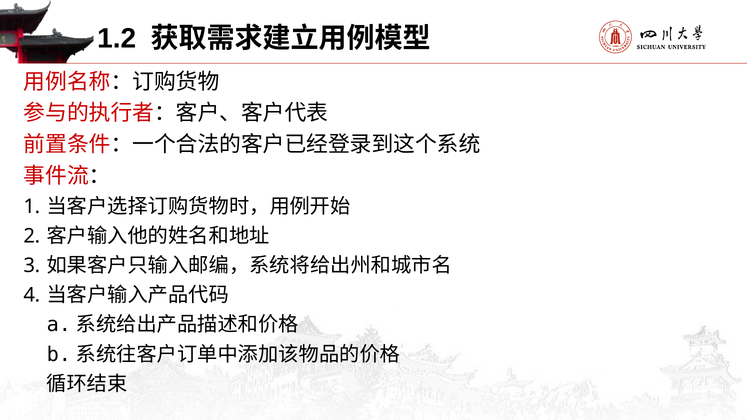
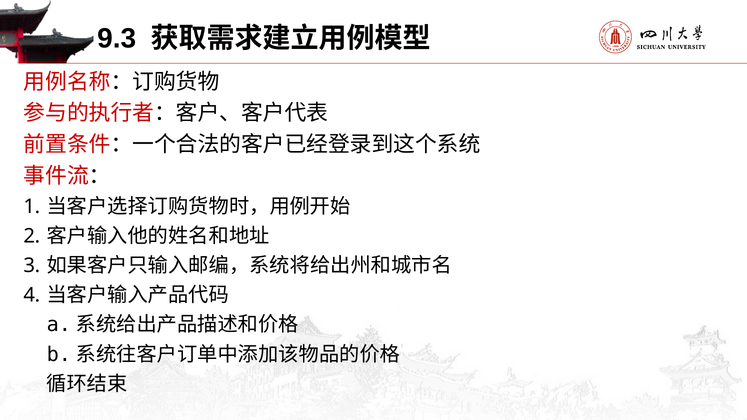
1.2: 1.2 -> 9.3 (117, 39)
